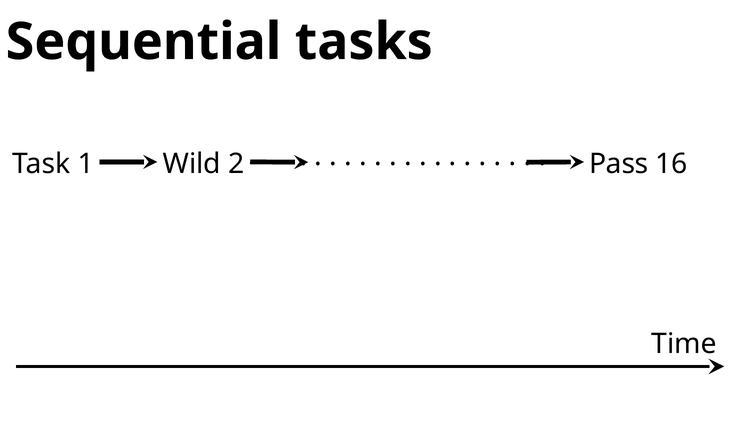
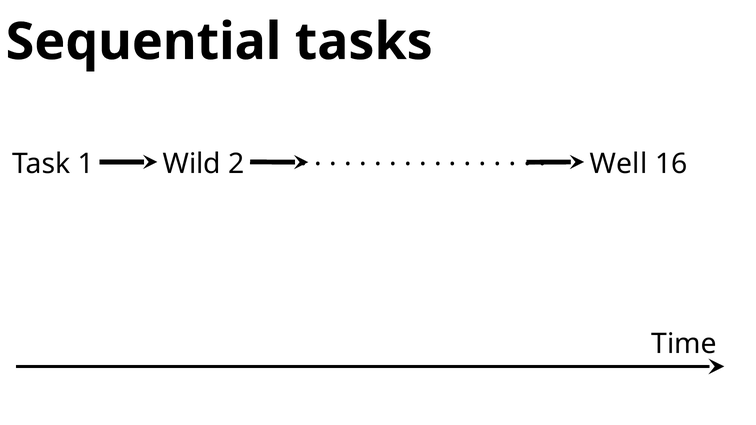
Pass: Pass -> Well (618, 164)
